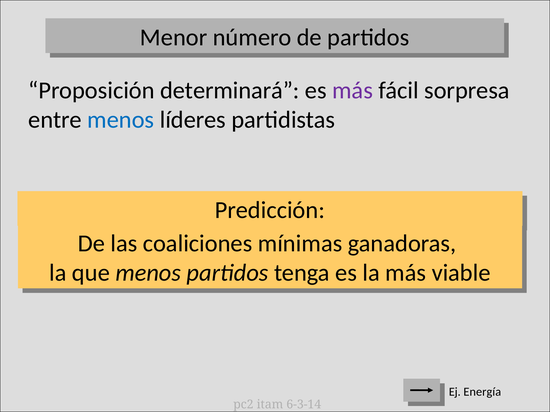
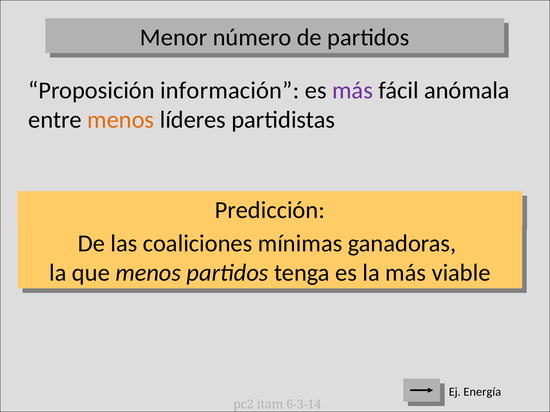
determinará: determinará -> información (230, 91)
sorpresa: sorpresa -> anómala (467, 91)
menos colour: blue -> orange (121, 120)
